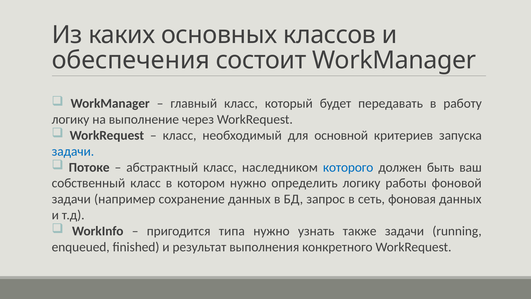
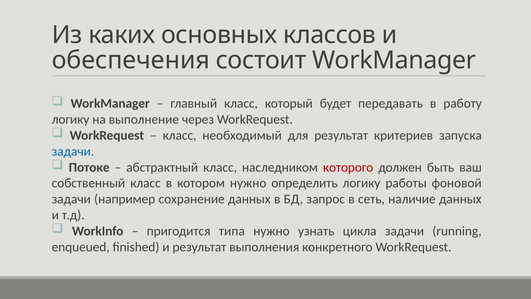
для основной: основной -> результат (341, 135)
которого colour: blue -> red (348, 167)
фоновая: фоновая -> наличие (412, 199)
также: также -> цикла (360, 231)
